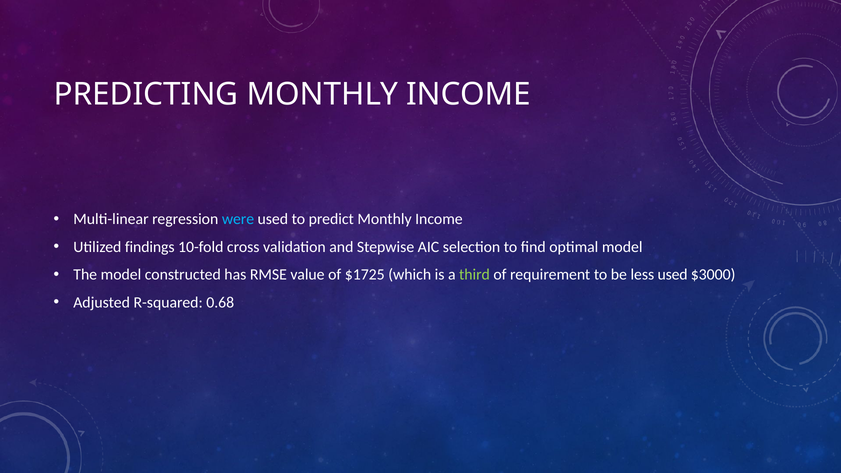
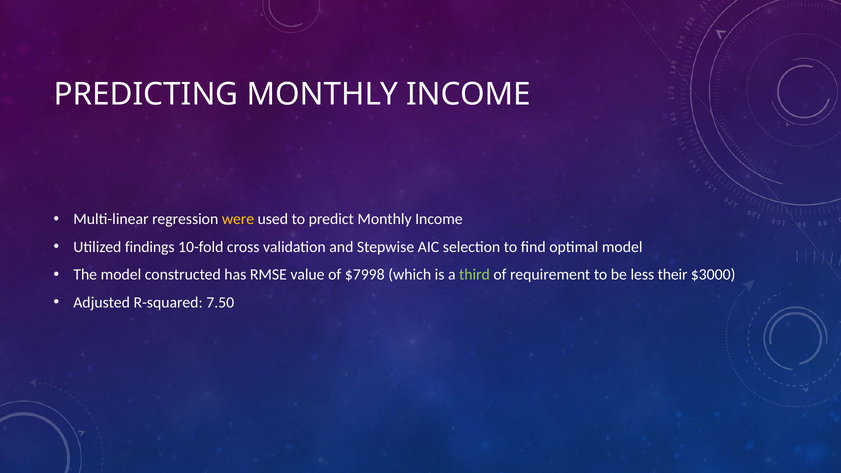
were colour: light blue -> yellow (238, 219)
$1725: $1725 -> $7998 (365, 275)
less used: used -> their (673, 275)
0.68: 0.68 -> 7.50 (220, 302)
